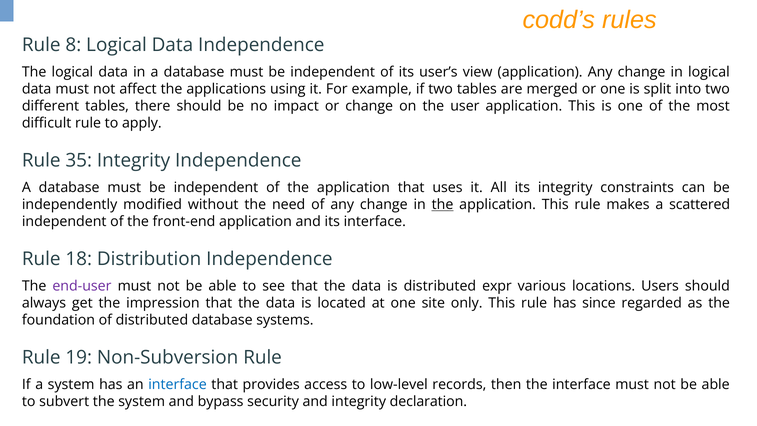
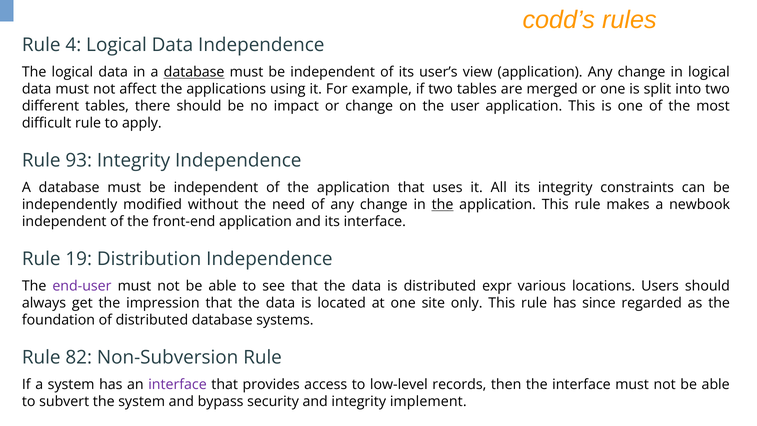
8: 8 -> 4 (73, 45)
database underline: none -> present (194, 72)
35: 35 -> 93 (79, 160)
scattered: scattered -> newbook (700, 205)
18: 18 -> 19 (79, 259)
19: 19 -> 82 (79, 357)
interface colour: blue -> purple (177, 384)
declaration: declaration -> implement (428, 401)
